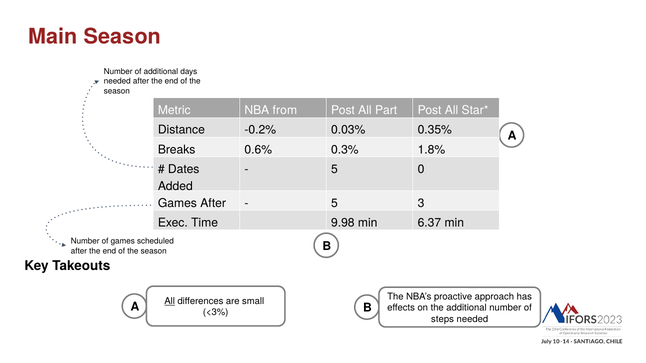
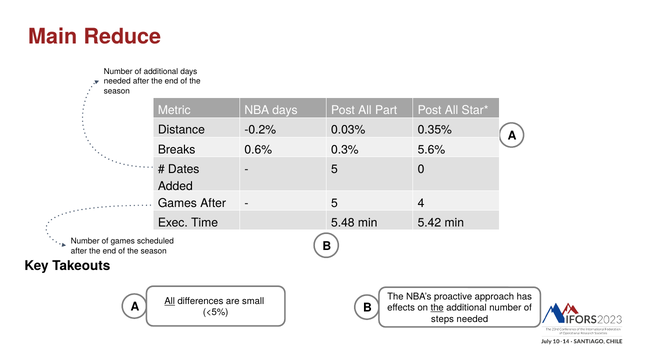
Main Season: Season -> Reduce (122, 37)
NBA from: from -> days (285, 110)
1.8%: 1.8% -> 5.6% (431, 150)
3: 3 -> 4 (421, 203)
9.98: 9.98 -> 5.48 (343, 223)
6.37: 6.37 -> 5.42 (429, 223)
the underline: none -> present (437, 308)
<3%: <3% -> <5% (216, 313)
